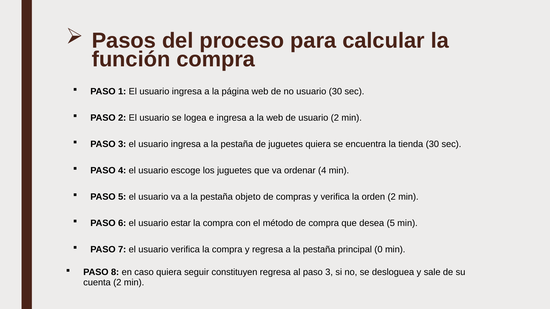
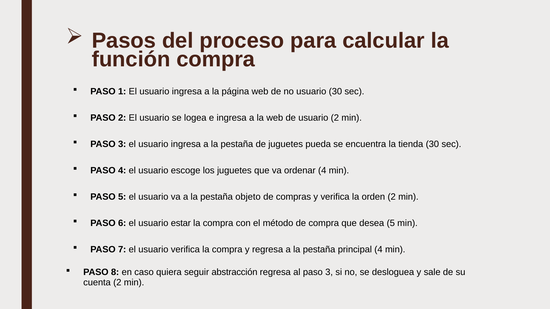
juguetes quiera: quiera -> pueda (318, 144)
principal 0: 0 -> 4 (378, 250)
constituyen: constituyen -> abstracción (234, 272)
